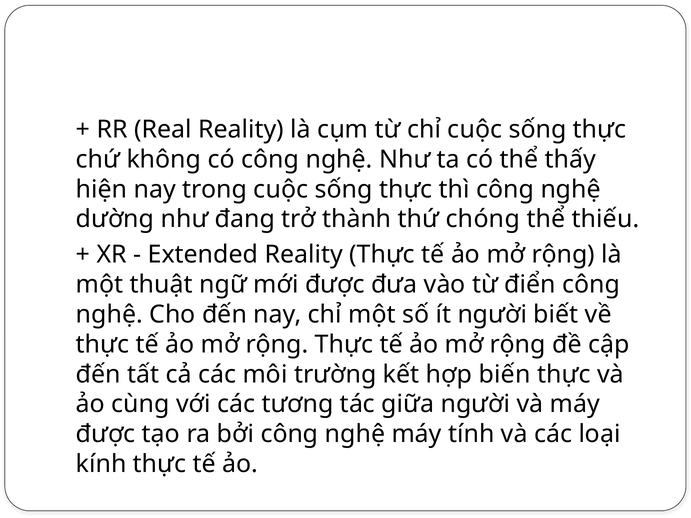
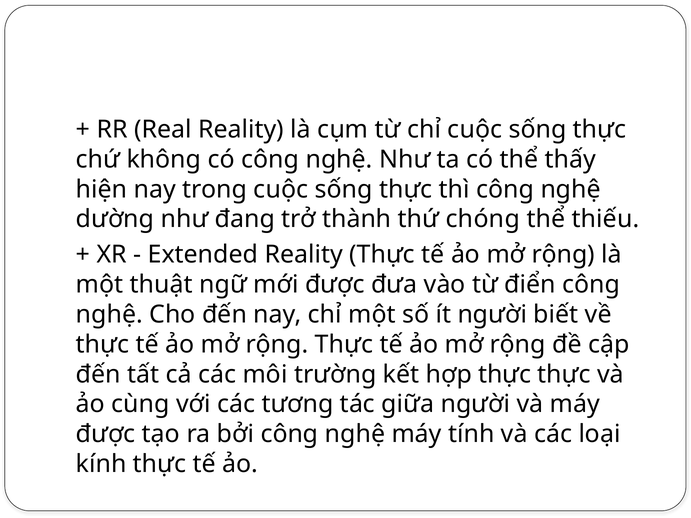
hợp biến: biến -> thực (505, 375)
